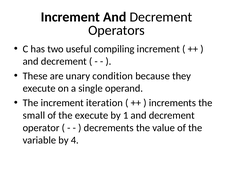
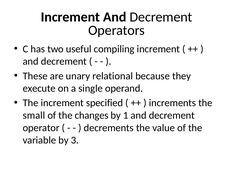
condition: condition -> relational (113, 76)
iteration: iteration -> specified (105, 103)
the execute: execute -> changes (92, 115)
4: 4 -> 3 (75, 140)
